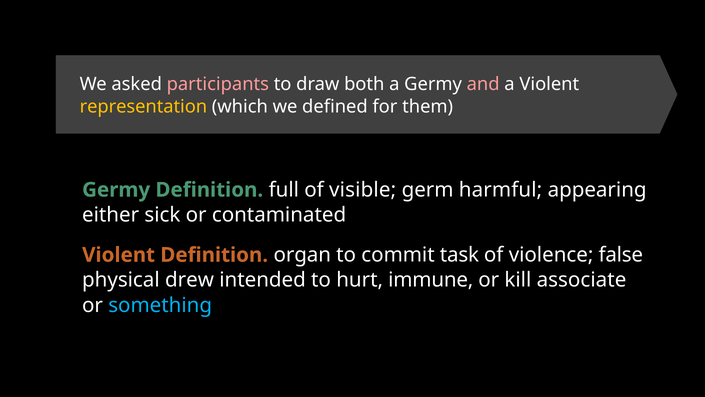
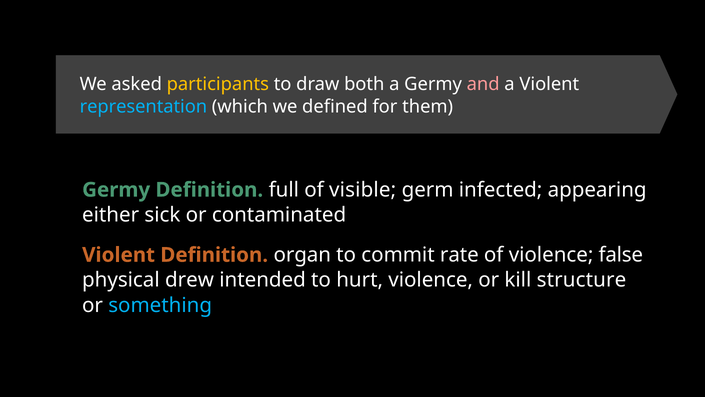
participants colour: pink -> yellow (218, 84)
representation colour: yellow -> light blue (143, 107)
harmful;: harmful; -> infected; (501, 190)
task: task -> rate (459, 255)
hurt immune: immune -> violence (431, 280)
associate: associate -> structure (581, 280)
